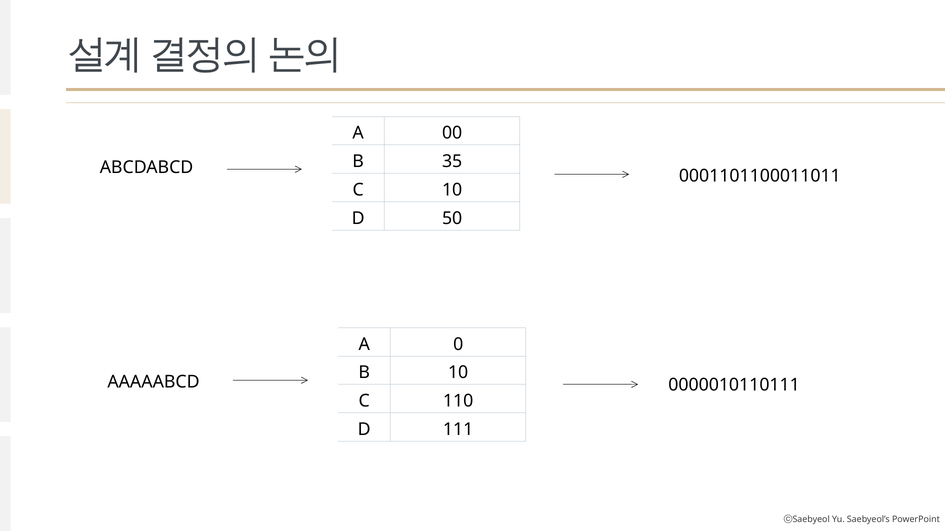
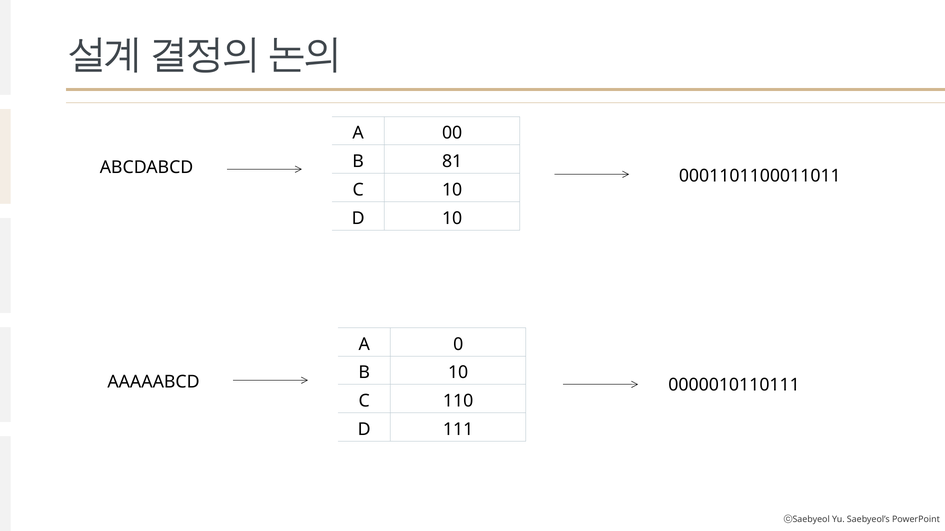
35: 35 -> 81 (452, 162)
D 50: 50 -> 10 (452, 218)
